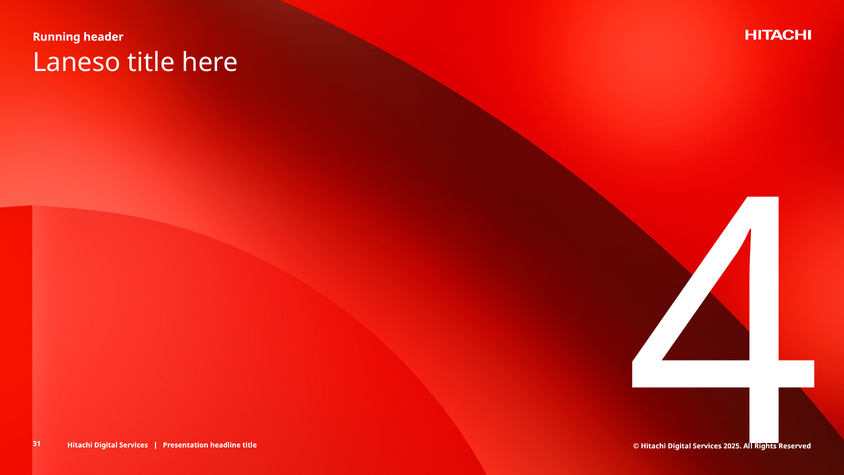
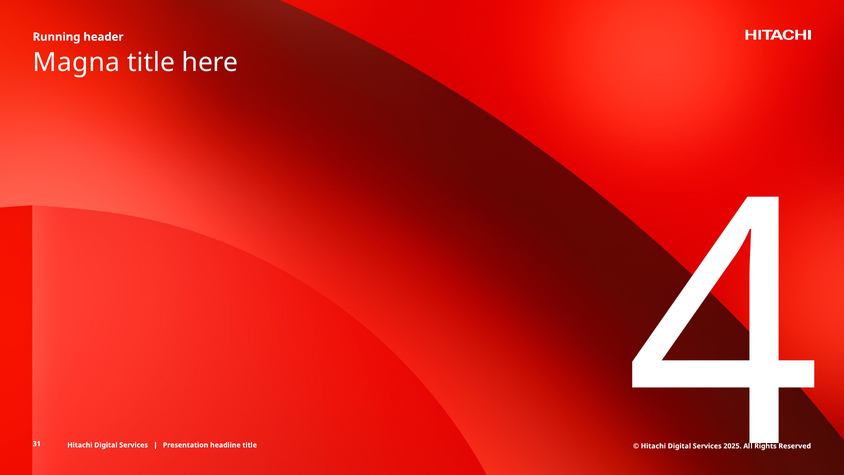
Laneso: Laneso -> Magna (76, 62)
